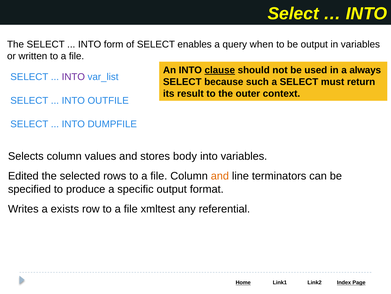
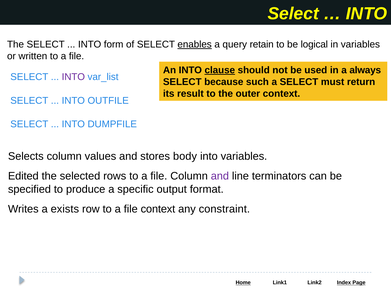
enables underline: none -> present (195, 44)
when: when -> retain (262, 44)
be output: output -> logical (314, 44)
and colour: orange -> purple (220, 176)
file xmltest: xmltest -> context (158, 209)
referential: referential -> constraint (224, 209)
